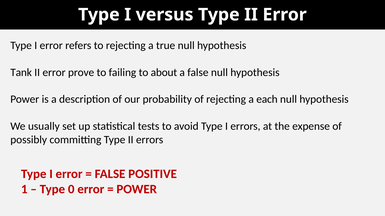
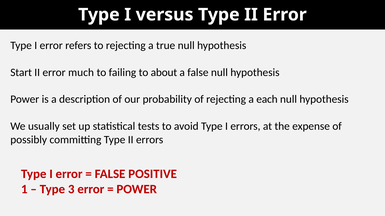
Tank: Tank -> Start (21, 73)
prove: prove -> much (81, 73)
0: 0 -> 3 (71, 190)
